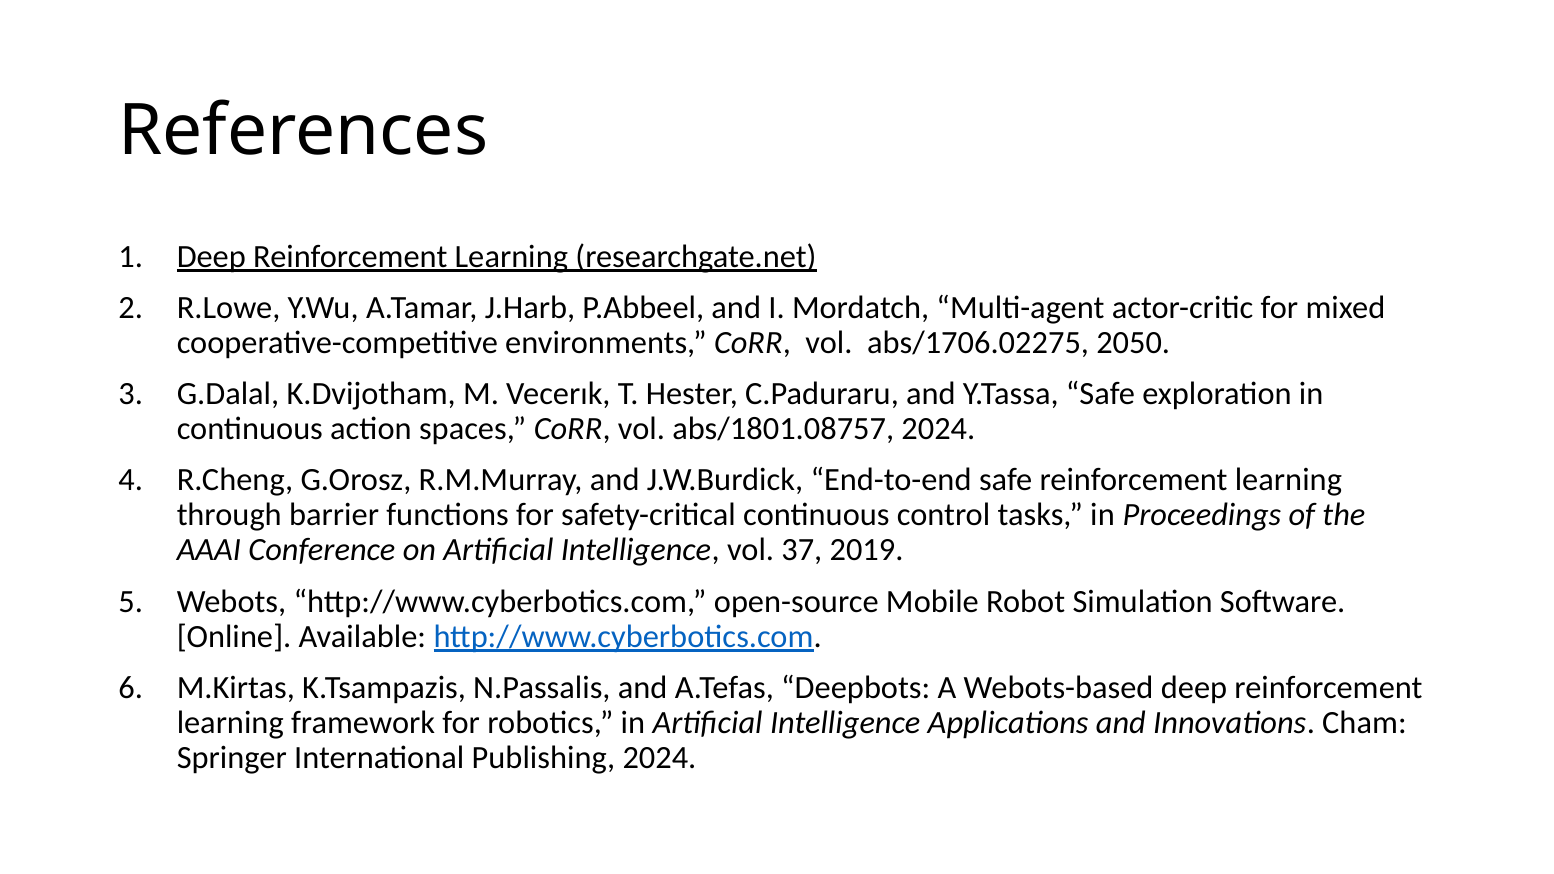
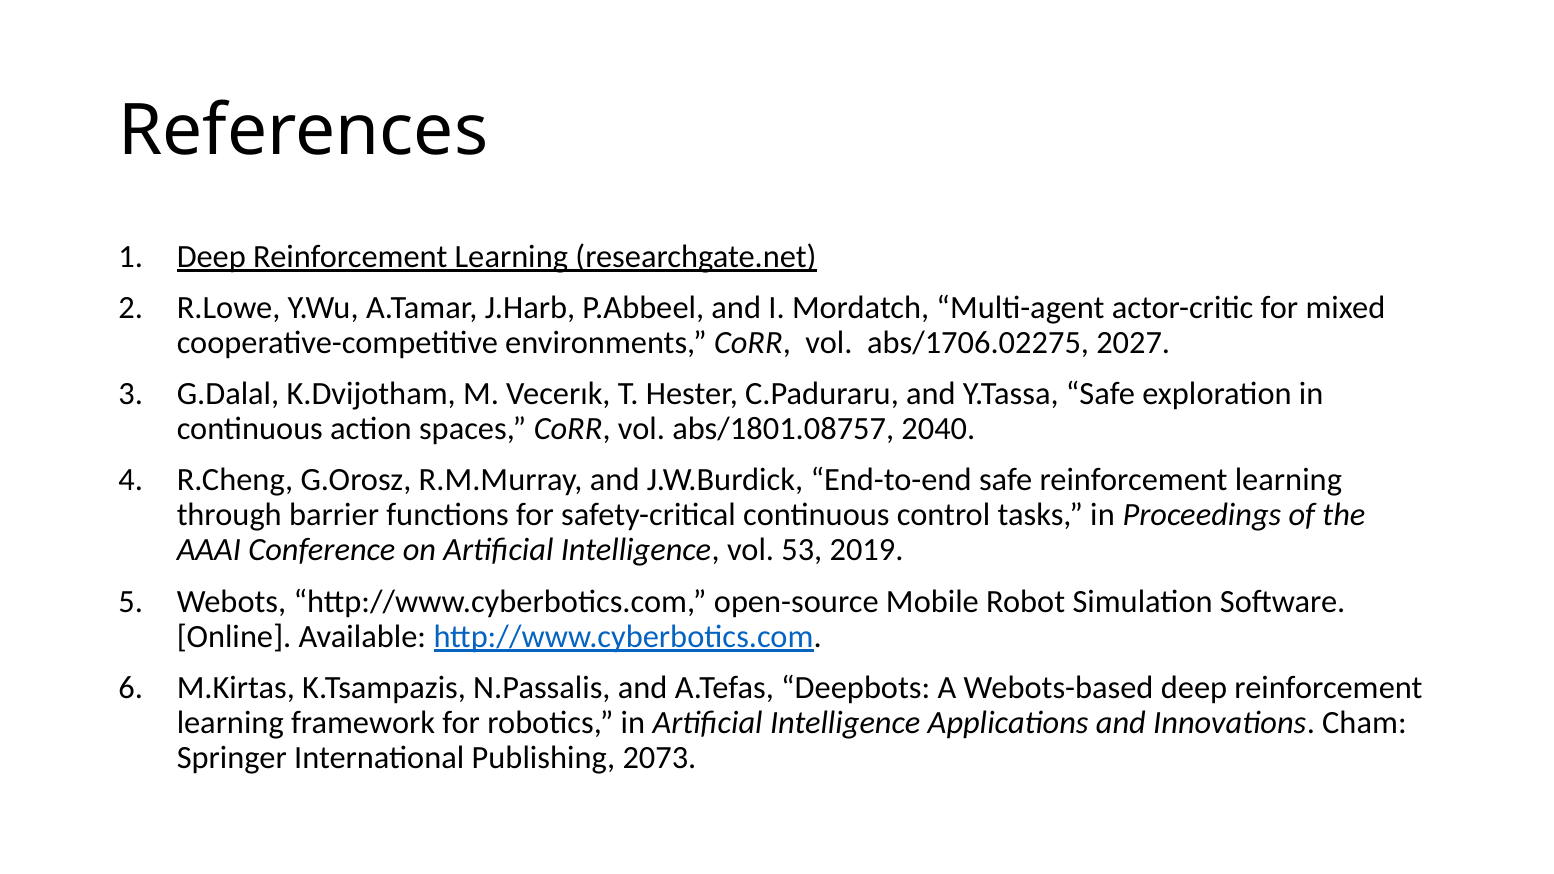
2050: 2050 -> 2027 (1133, 343)
abs/1801.08757 2024: 2024 -> 2040 (938, 429)
37: 37 -> 53 (802, 550)
Publishing 2024: 2024 -> 2073 (659, 758)
